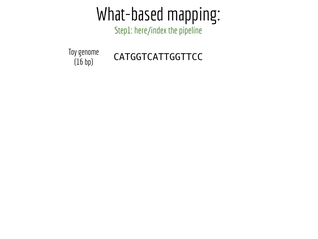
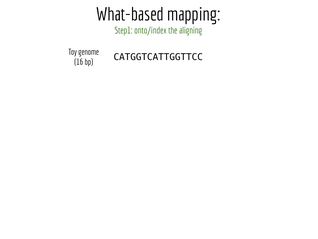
here/index: here/index -> onto/index (150, 31)
pipeline: pipeline -> aligning (191, 31)
